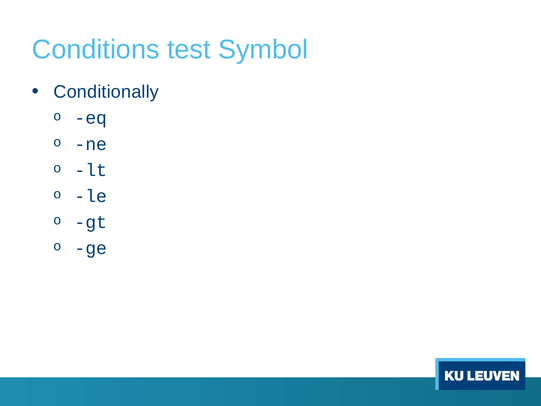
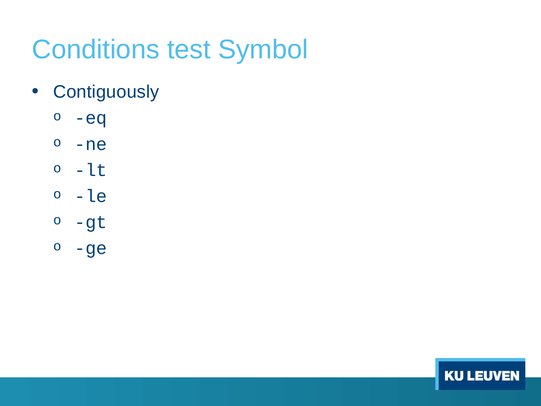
Conditionally: Conditionally -> Contiguously (106, 92)
